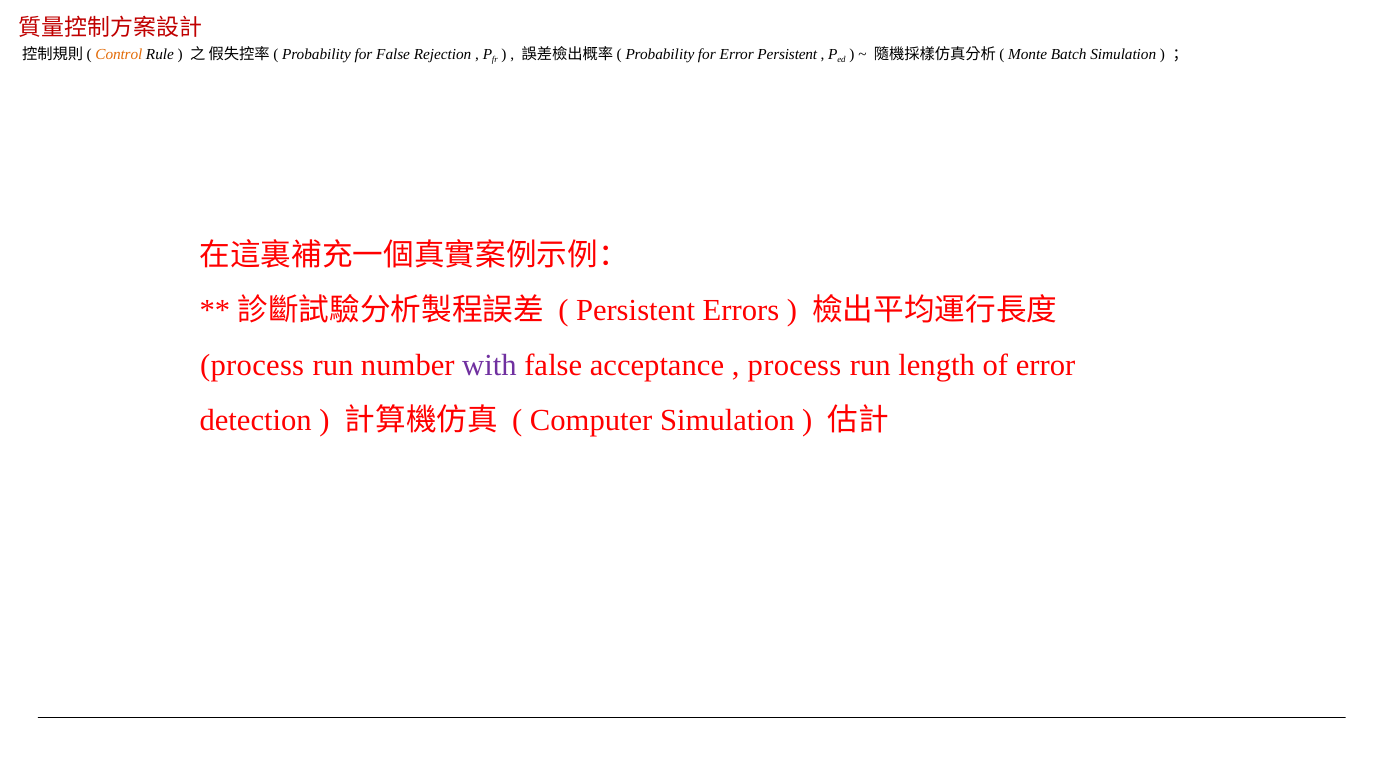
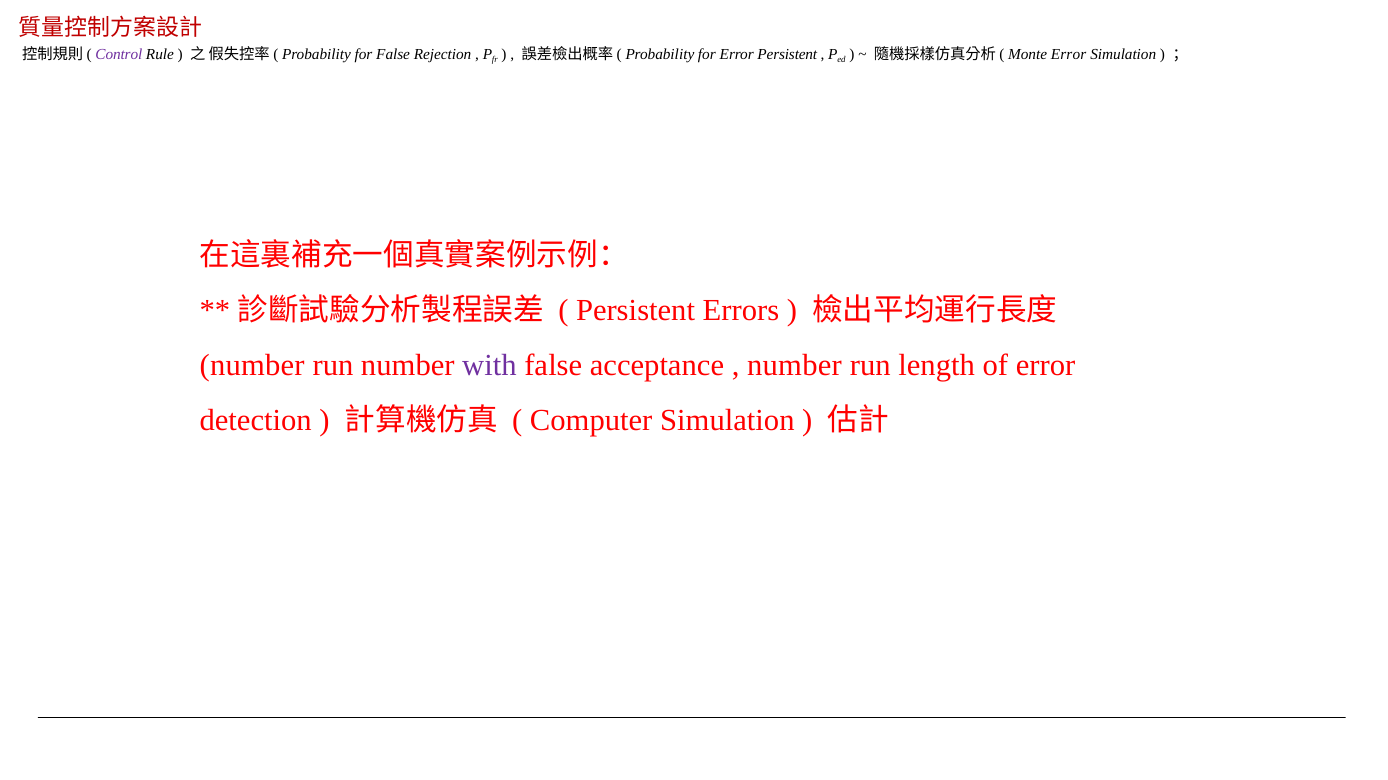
Control colour: orange -> purple (119, 54)
Monte Batch: Batch -> Error (1069, 54)
process: process -> number (252, 366)
process: process -> number (794, 366)
